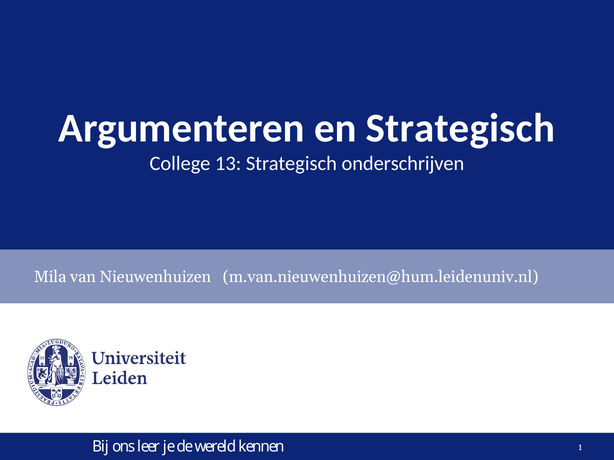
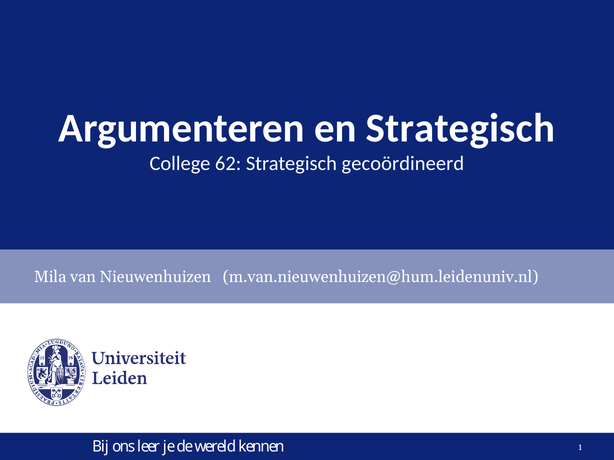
13: 13 -> 62 (228, 164)
onderschrijven: onderschrijven -> gecoördineerd (403, 164)
